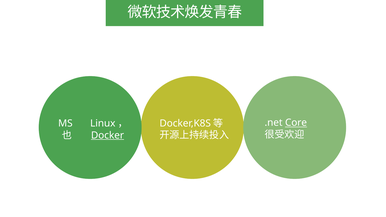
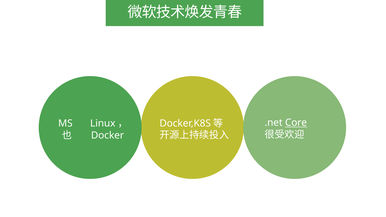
Docker underline: present -> none (108, 135)
